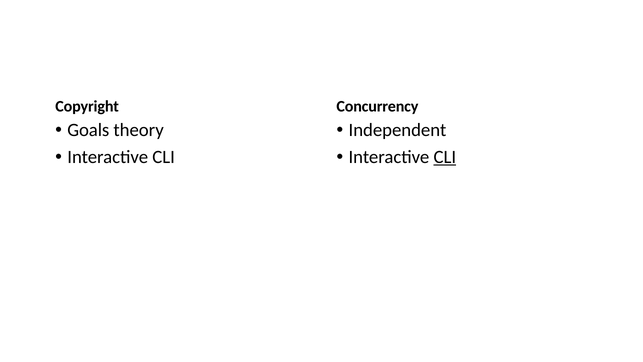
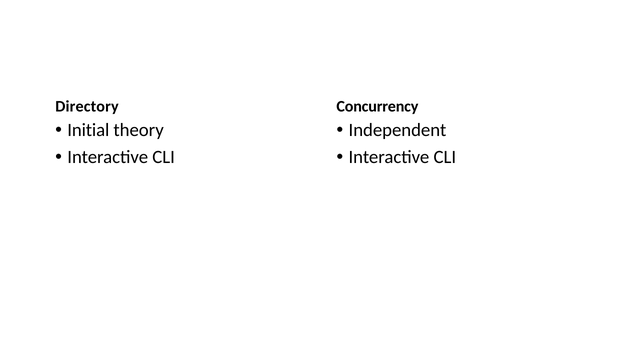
Copyright: Copyright -> Directory (87, 106)
Goals: Goals -> Initial (88, 130)
CLI underline: present -> none (445, 157)
